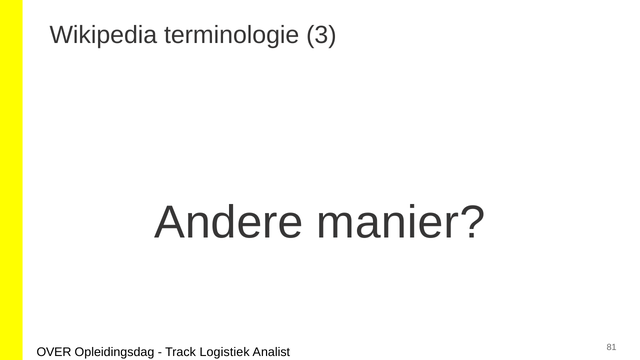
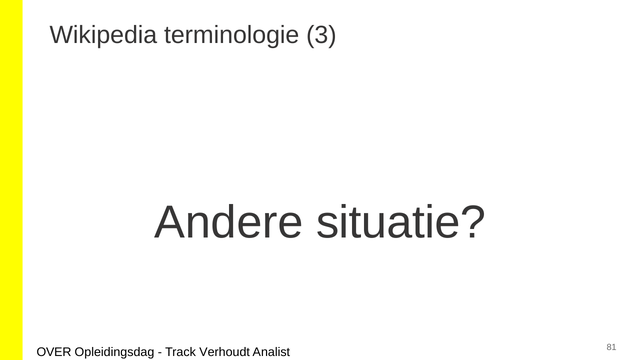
manier: manier -> situatie (401, 223)
Logistiek: Logistiek -> Verhoudt (225, 352)
